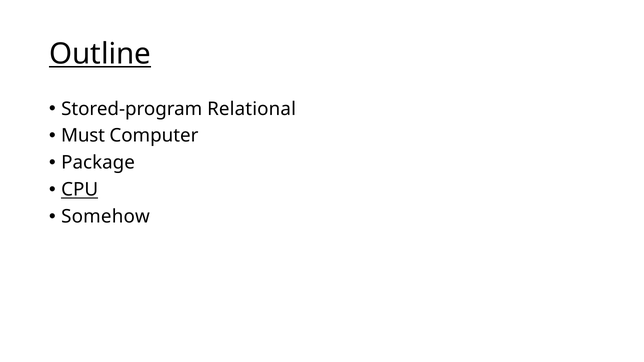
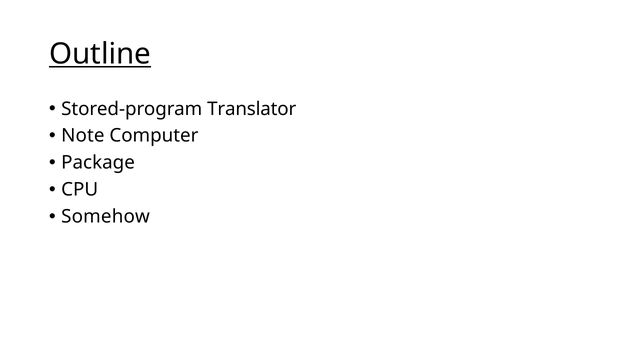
Relational: Relational -> Translator (252, 109)
Must: Must -> Note (83, 136)
CPU underline: present -> none (80, 190)
